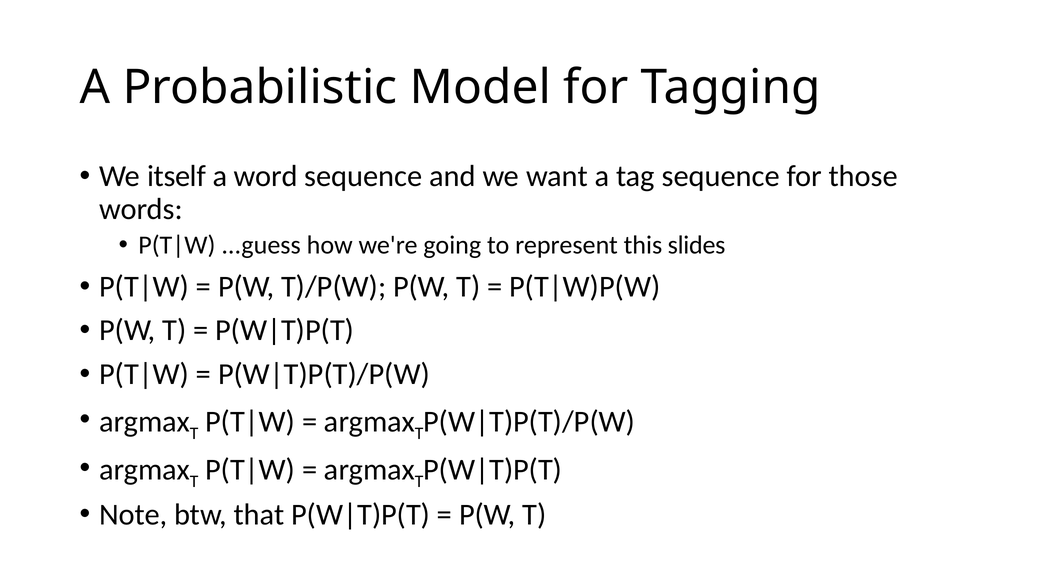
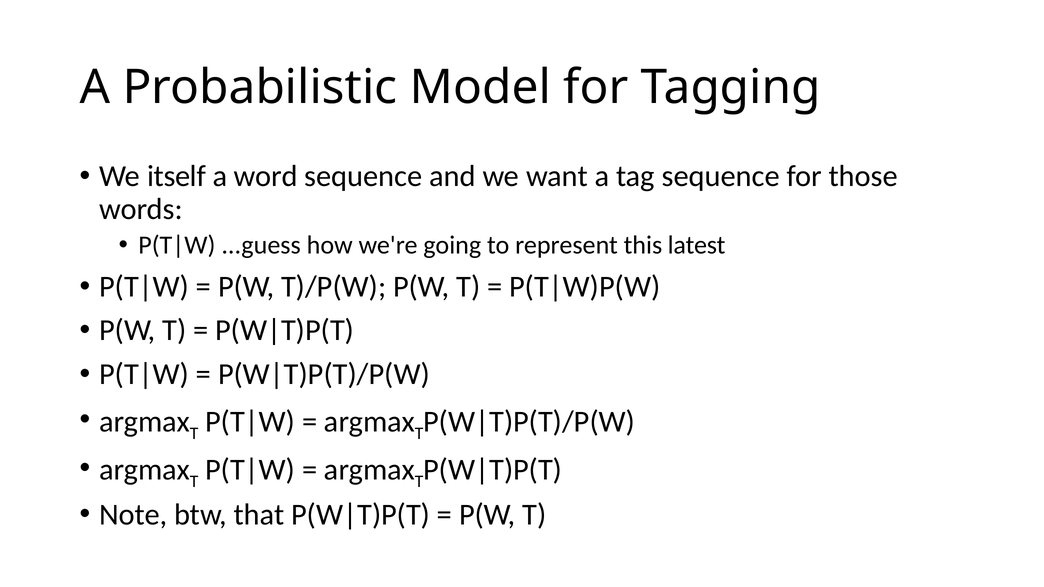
slides: slides -> latest (697, 245)
